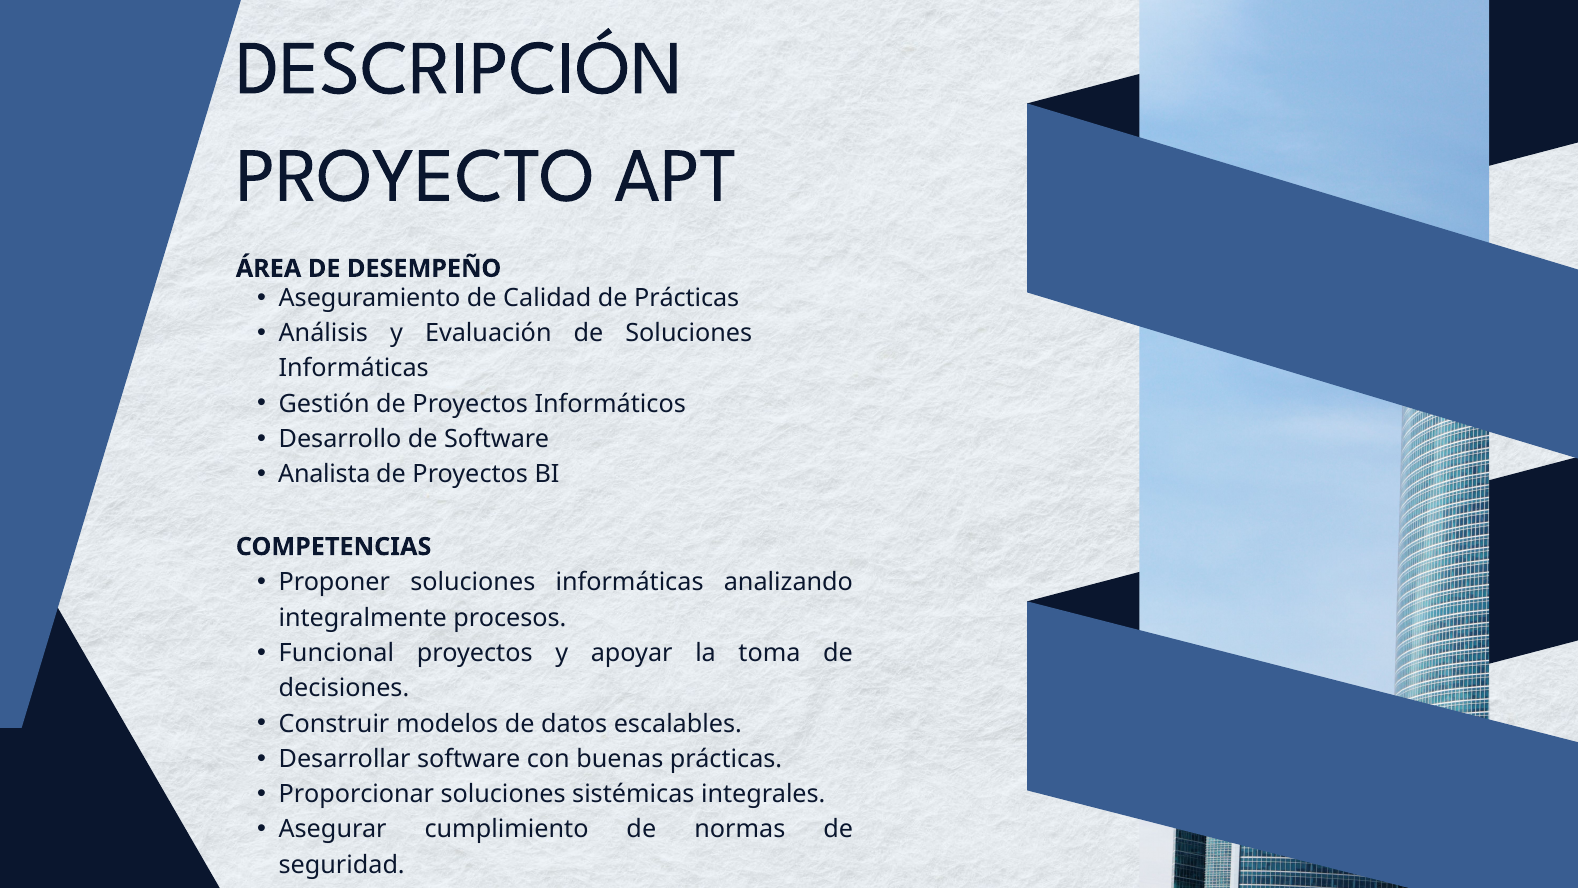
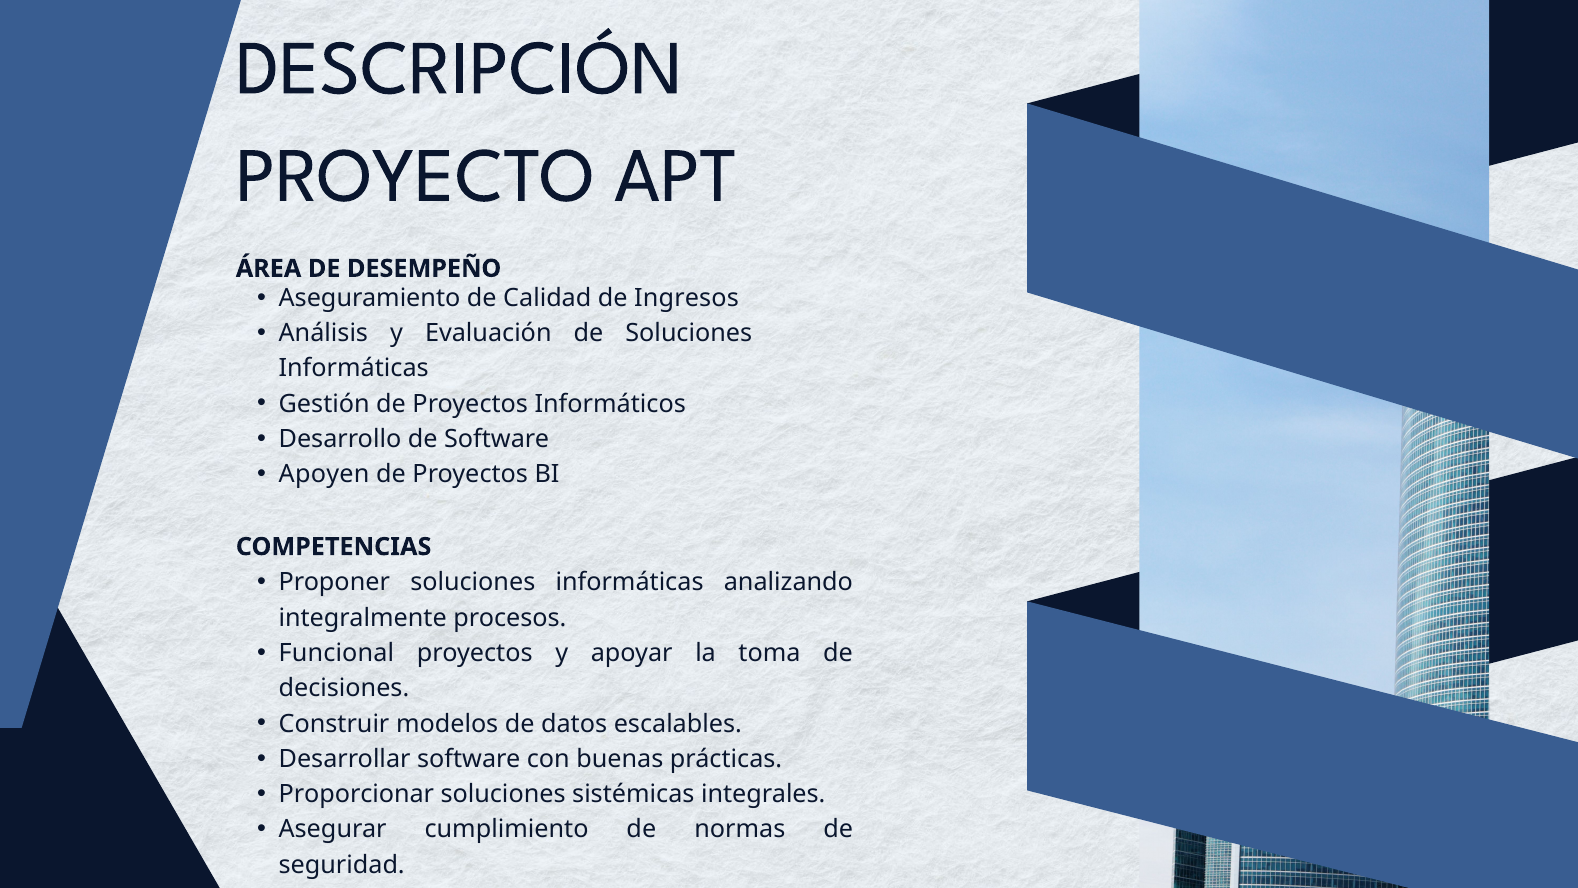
de Prácticas: Prácticas -> Ingresos (687, 298)
Analista: Analista -> Apoyen (324, 474)
